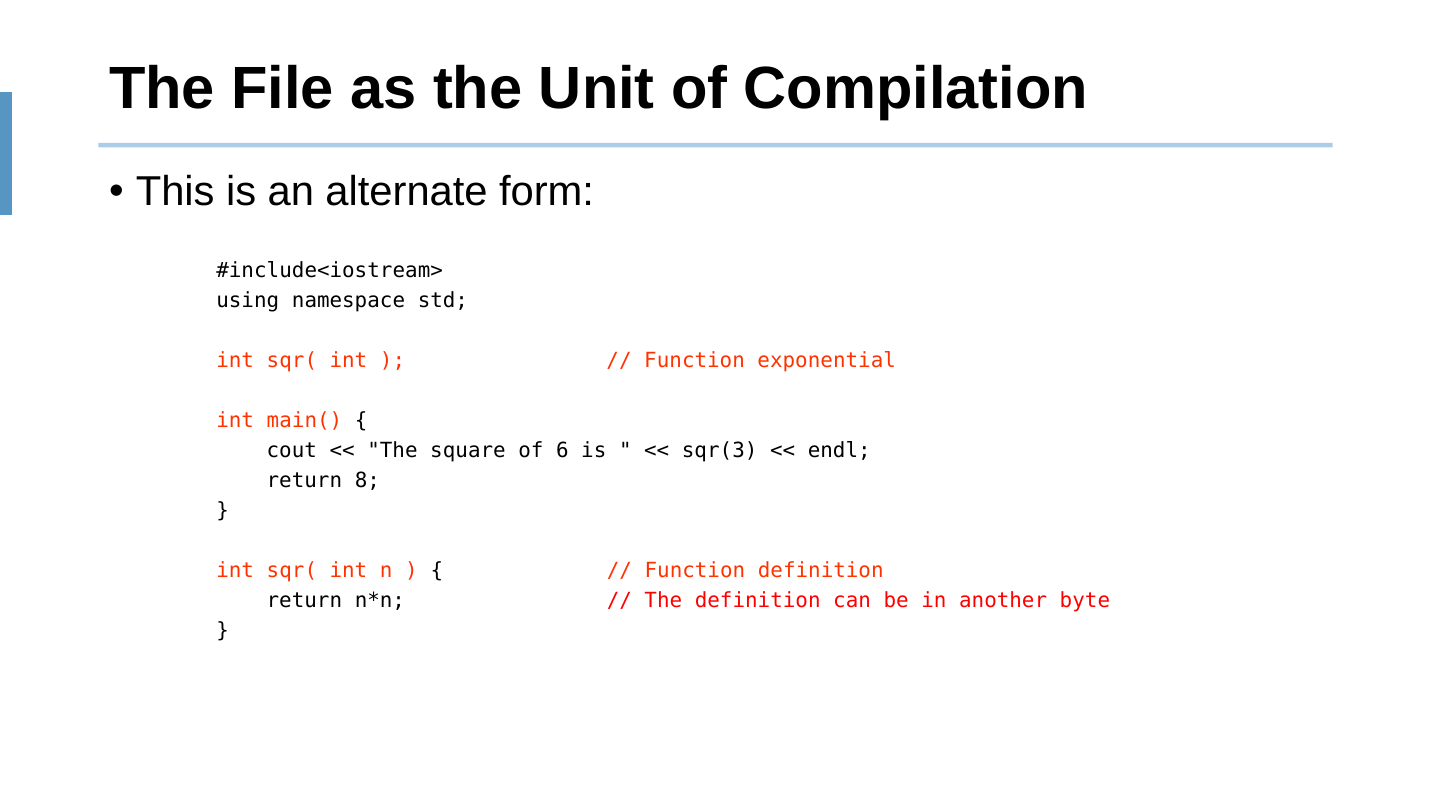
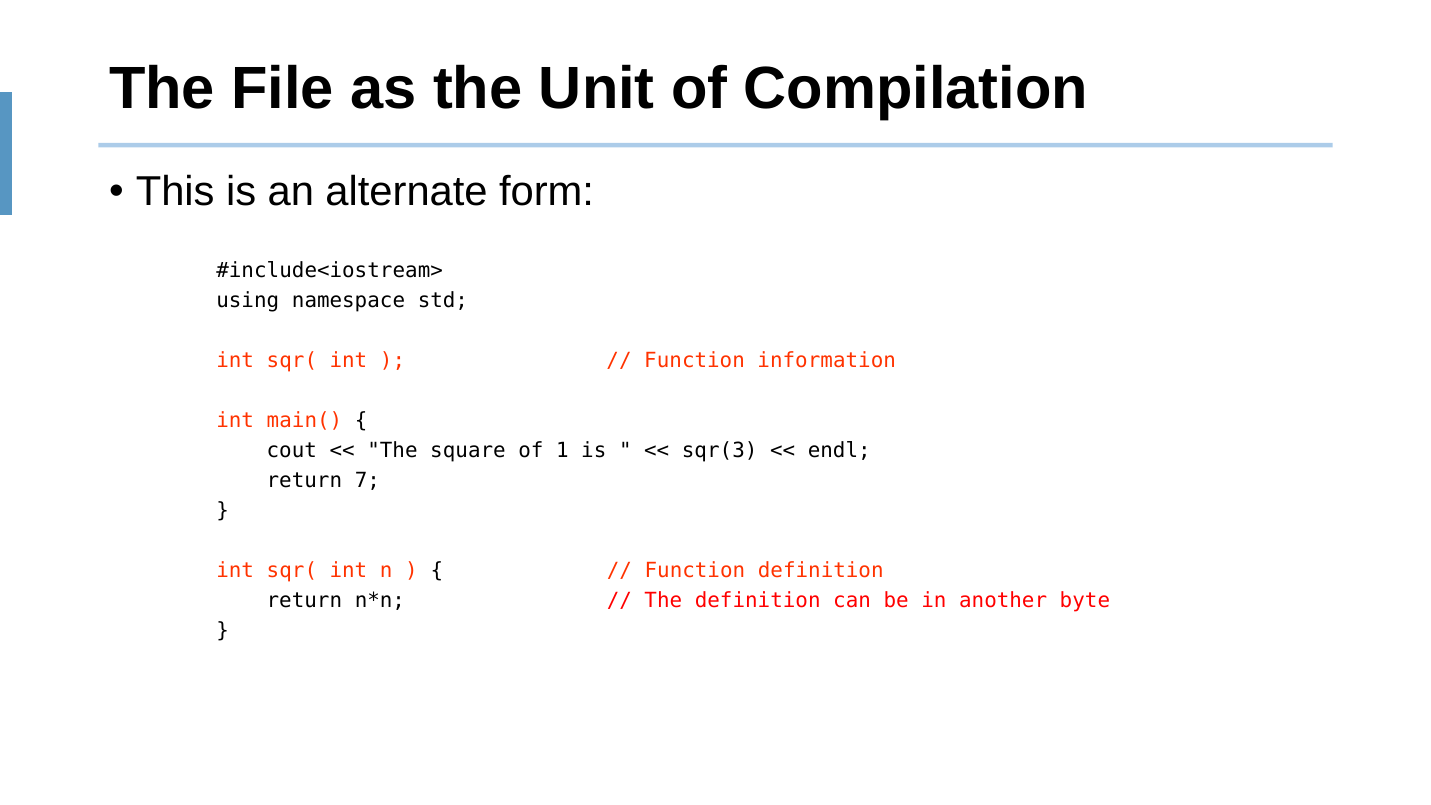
exponential: exponential -> information (827, 361)
6: 6 -> 1 (562, 451)
8: 8 -> 7 (367, 481)
